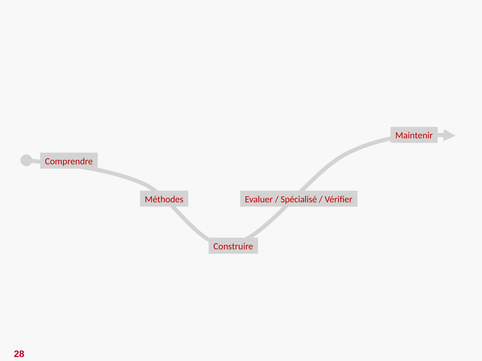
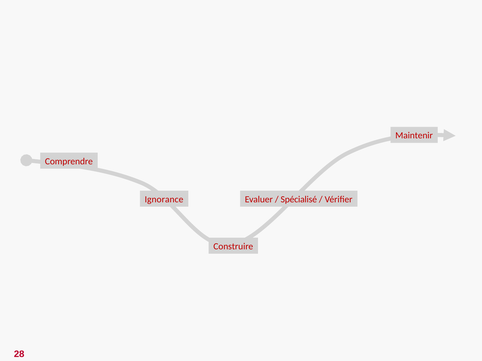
Méthodes: Méthodes -> Ignorance (164, 200)
